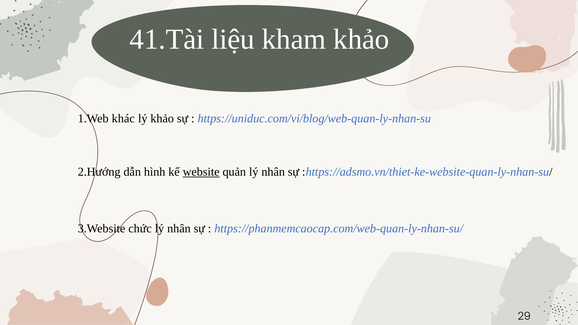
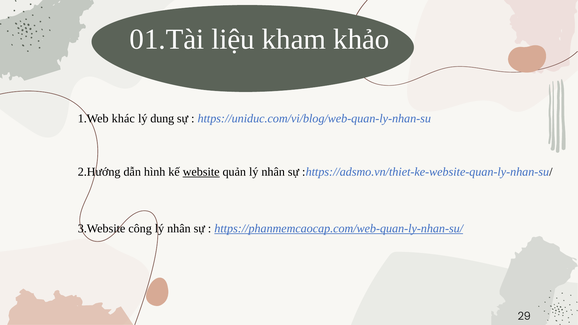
41.Tài: 41.Tài -> 01.Tài (167, 39)
lý khảo: khảo -> dung (162, 119)
chức: chức -> công (140, 229)
https://phanmemcaocap.com/web-quan-ly-nhan-su/ underline: none -> present (339, 229)
